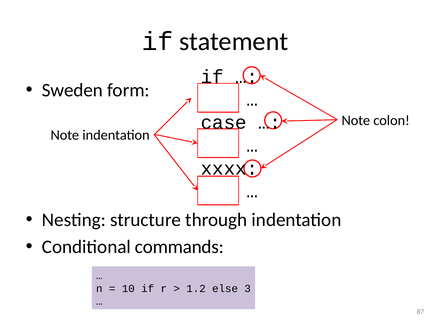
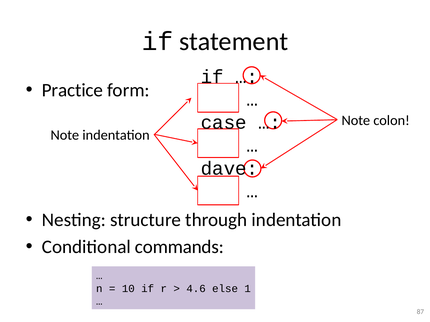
Sweden: Sweden -> Practice (72, 90)
xxxx: xxxx -> dave (229, 169)
1.2: 1.2 -> 4.6 (196, 289)
3: 3 -> 1 (248, 289)
